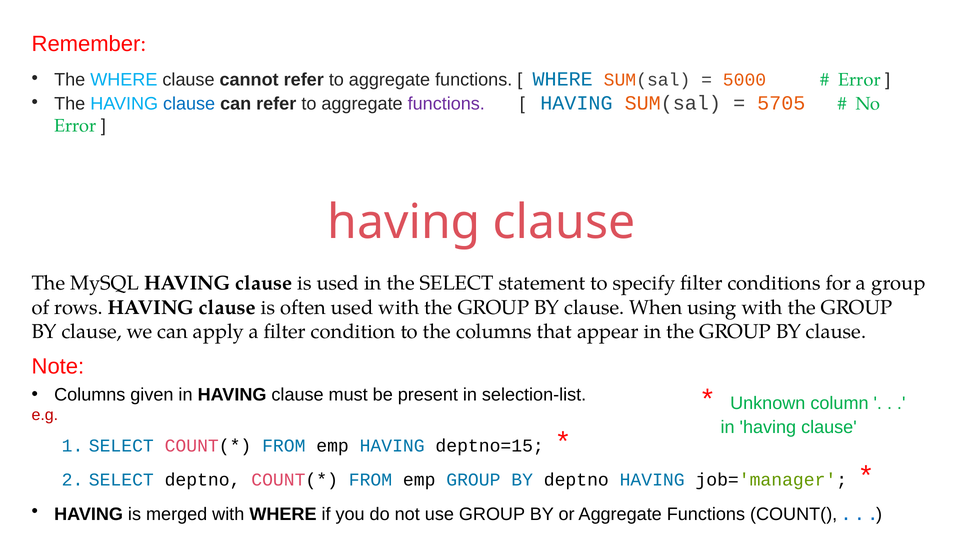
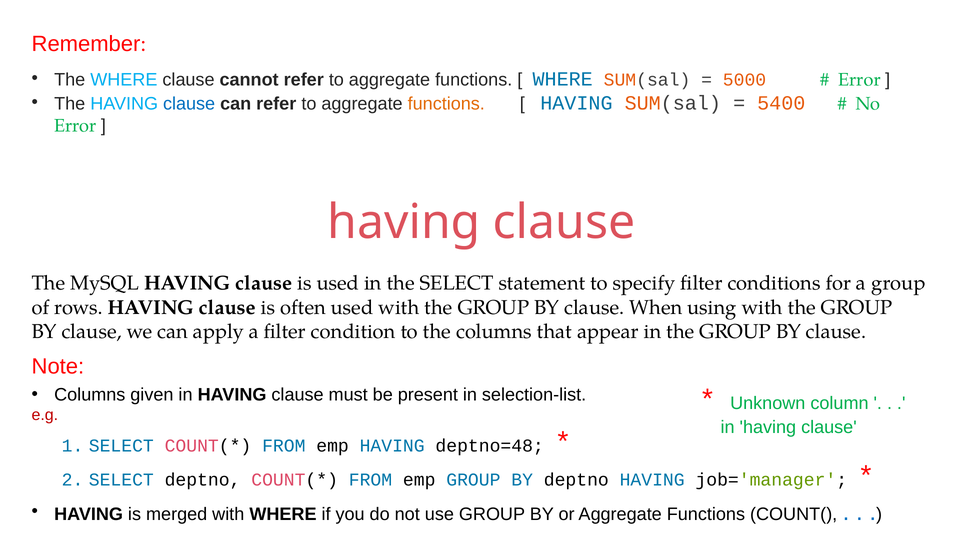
functions colour: purple -> orange (446, 104)
5705: 5705 -> 5400 (781, 103)
deptno=15: deptno=15 -> deptno=48 (490, 446)
